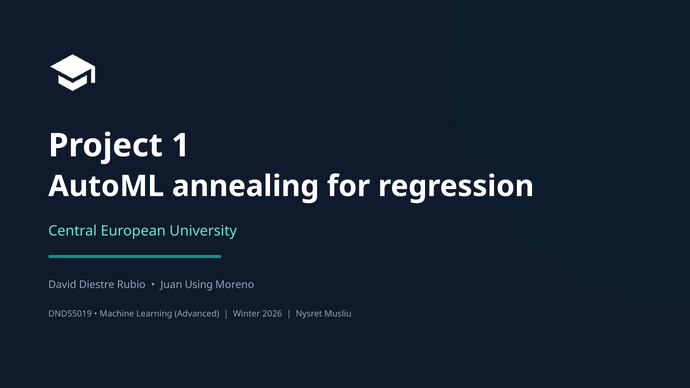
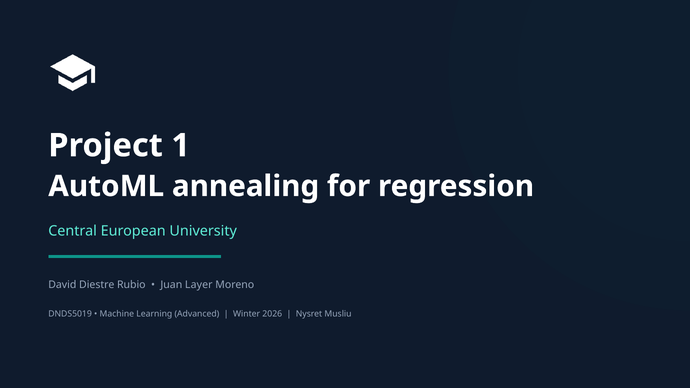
Using: Using -> Layer (199, 285)
